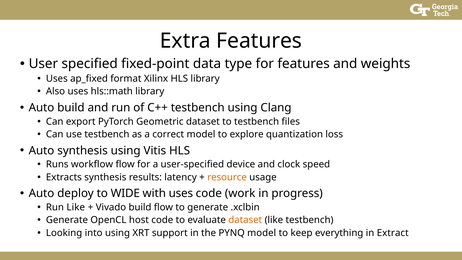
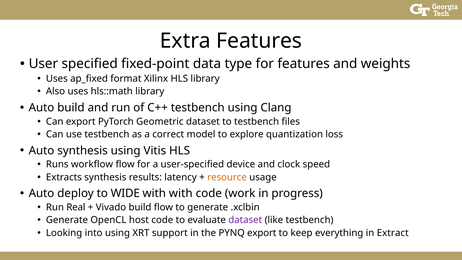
with uses: uses -> with (181, 193)
Run Like: Like -> Real (76, 207)
dataset colour: orange -> purple (245, 220)
PYNQ model: model -> export (262, 233)
